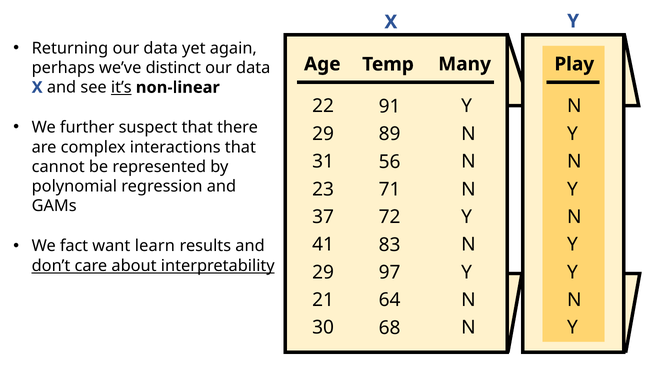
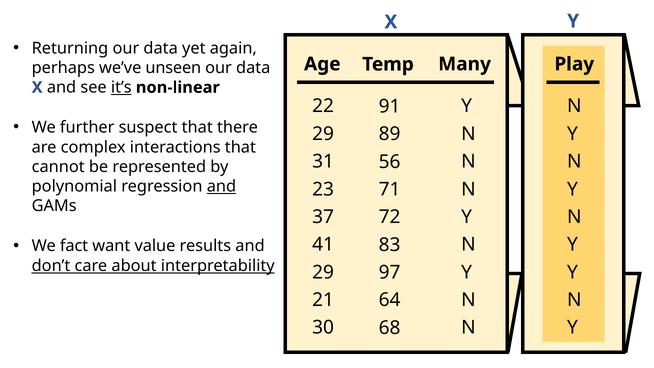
distinct: distinct -> unseen (173, 68)
and underline: none -> present (221, 186)
learn: learn -> value (155, 246)
